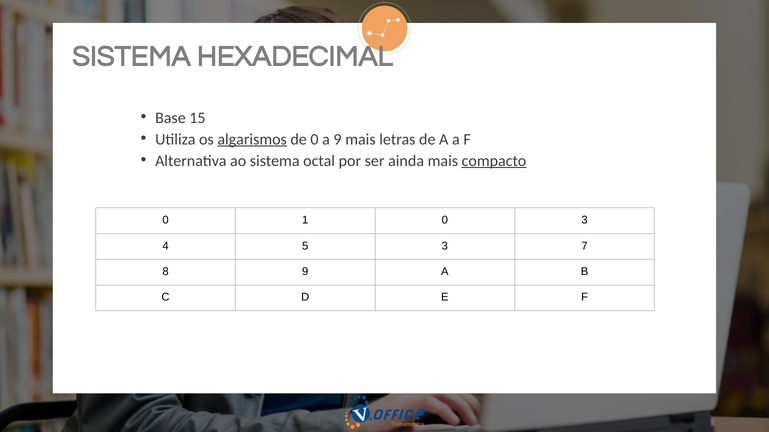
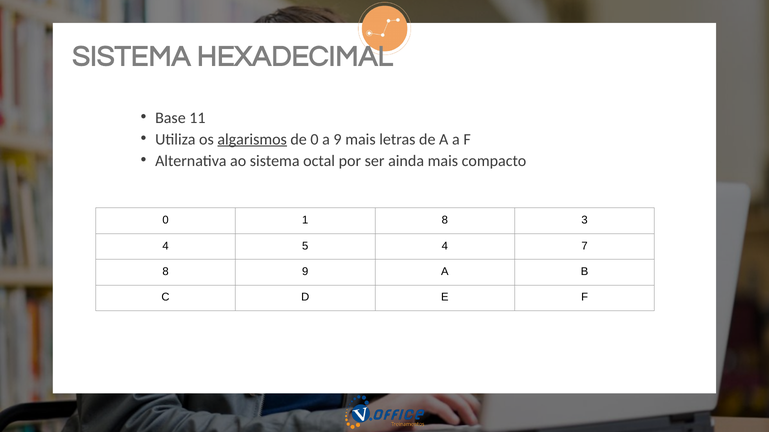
15: 15 -> 11 (197, 118)
compacto underline: present -> none (494, 161)
1 0: 0 -> 8 (445, 220)
5 3: 3 -> 4 (445, 246)
